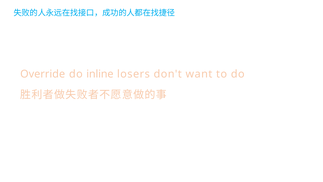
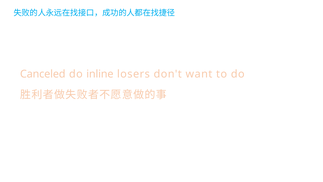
Override: Override -> Canceled (43, 74)
